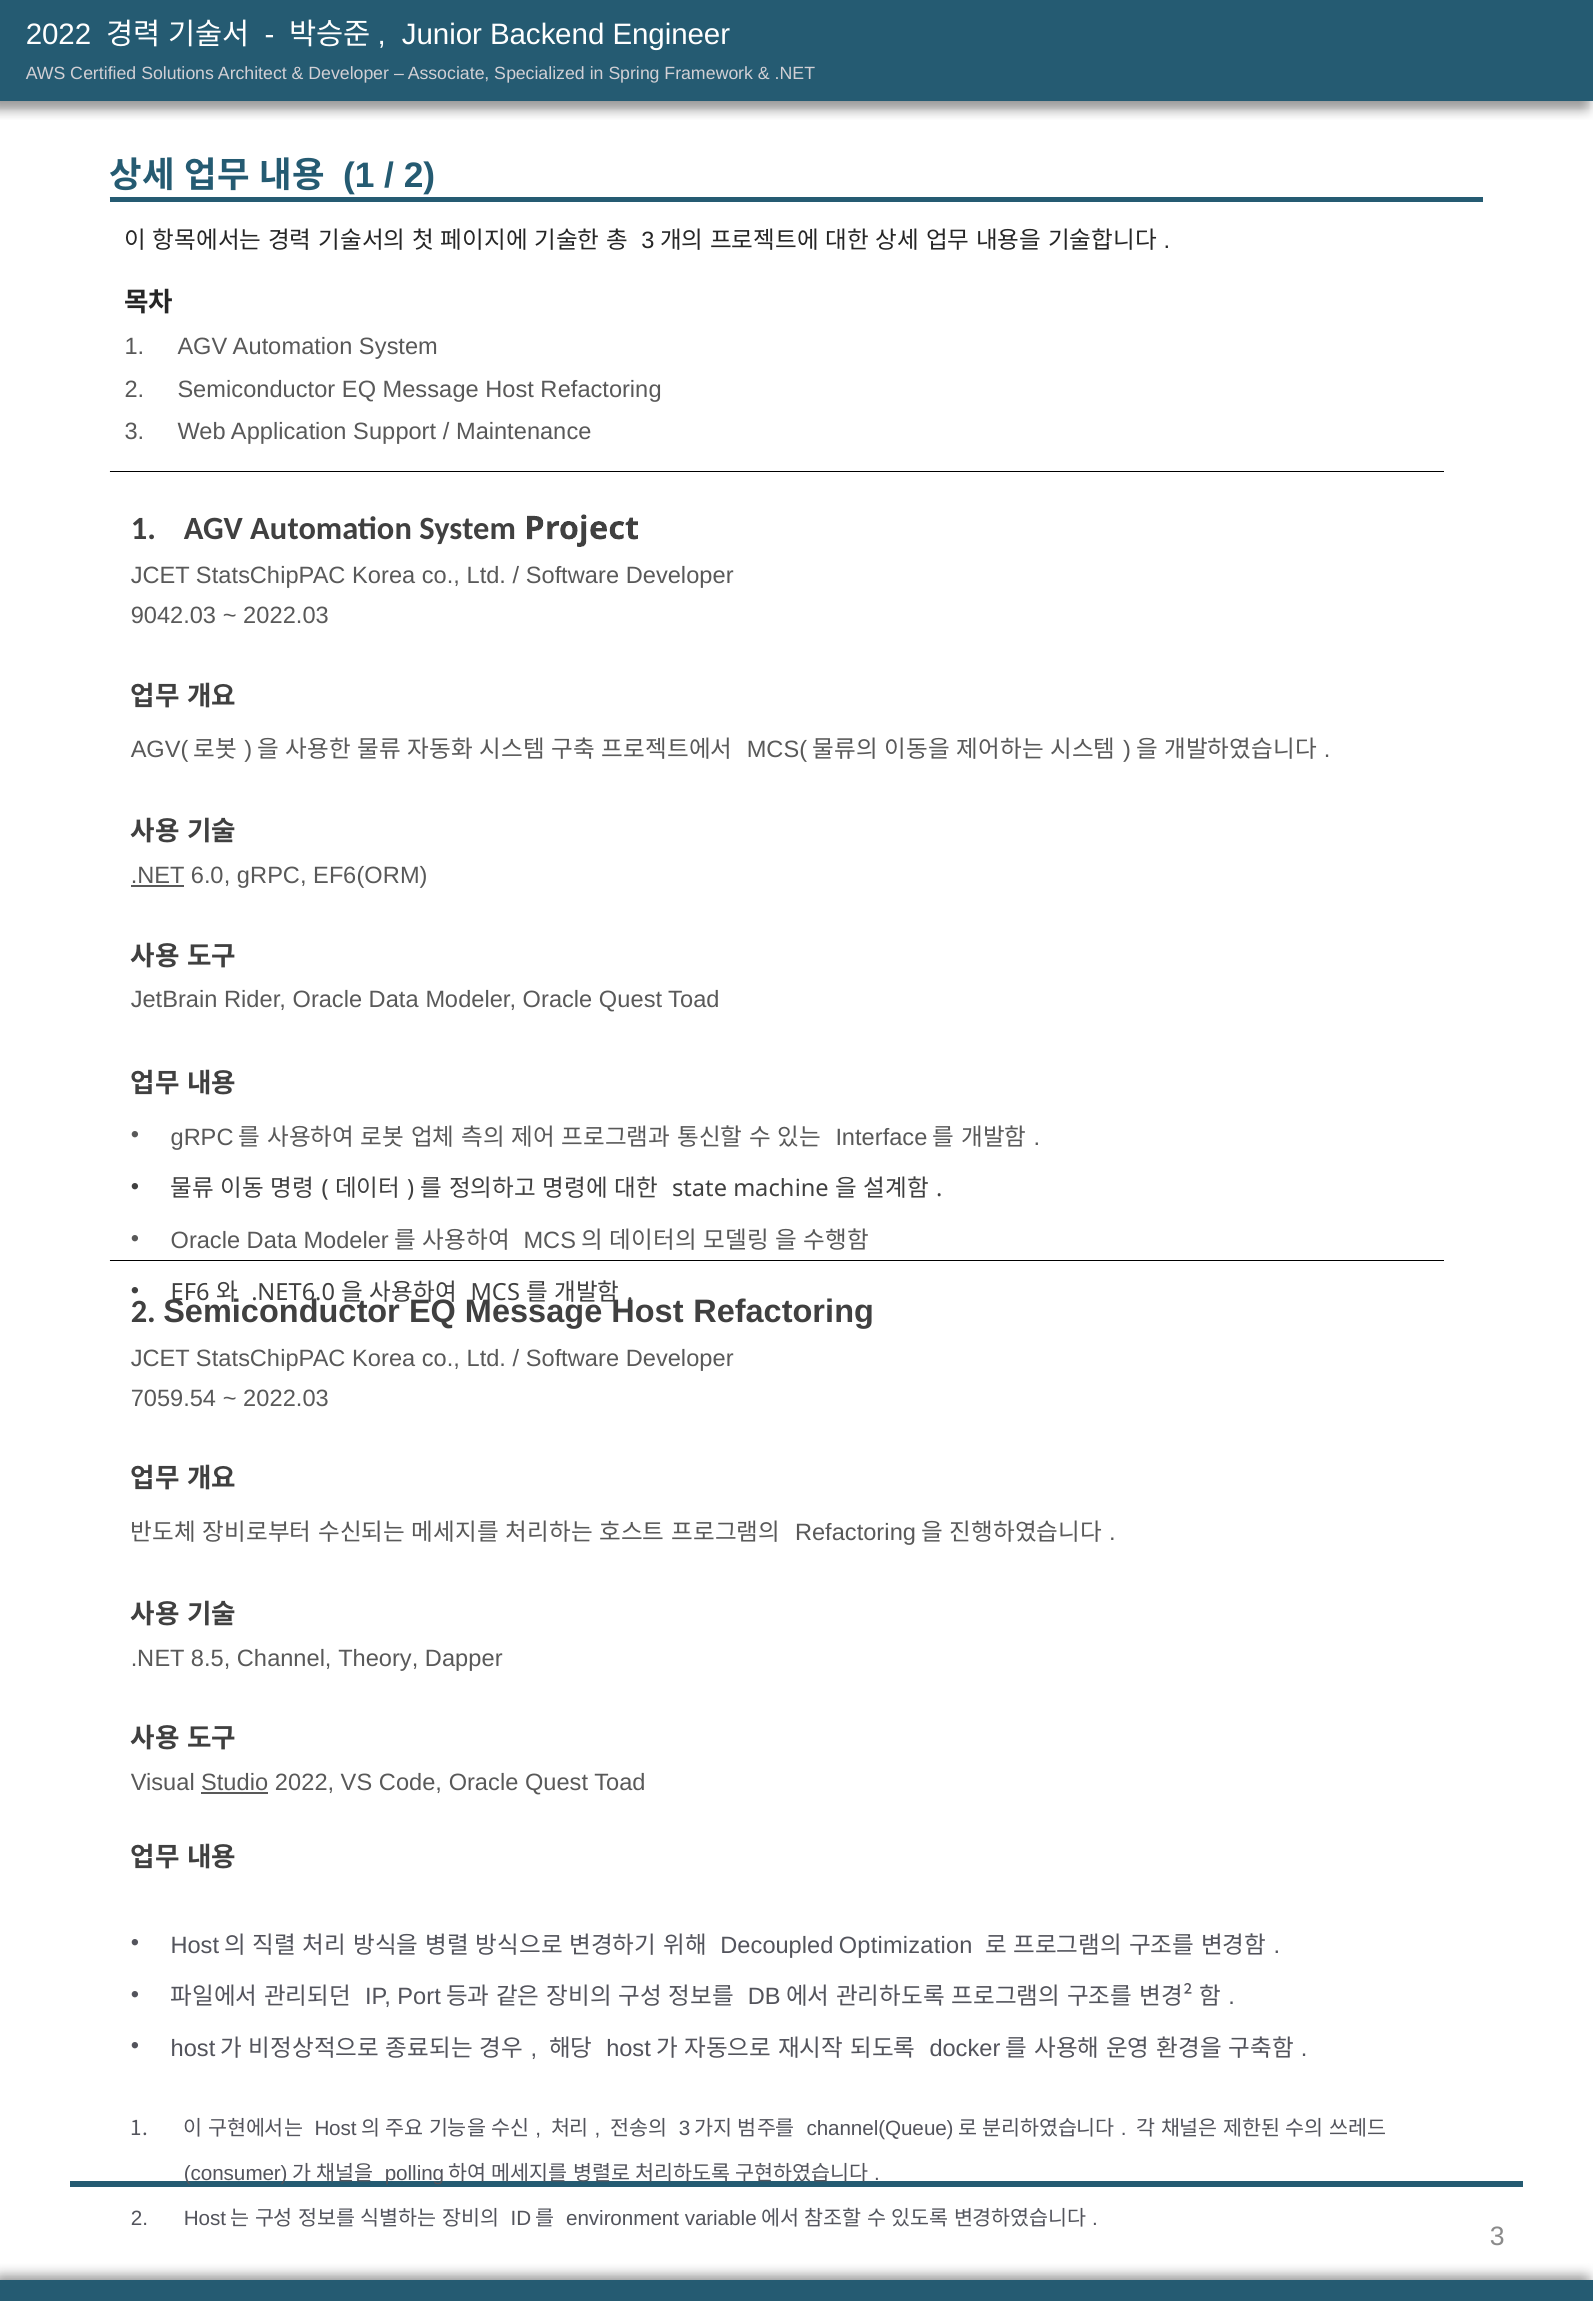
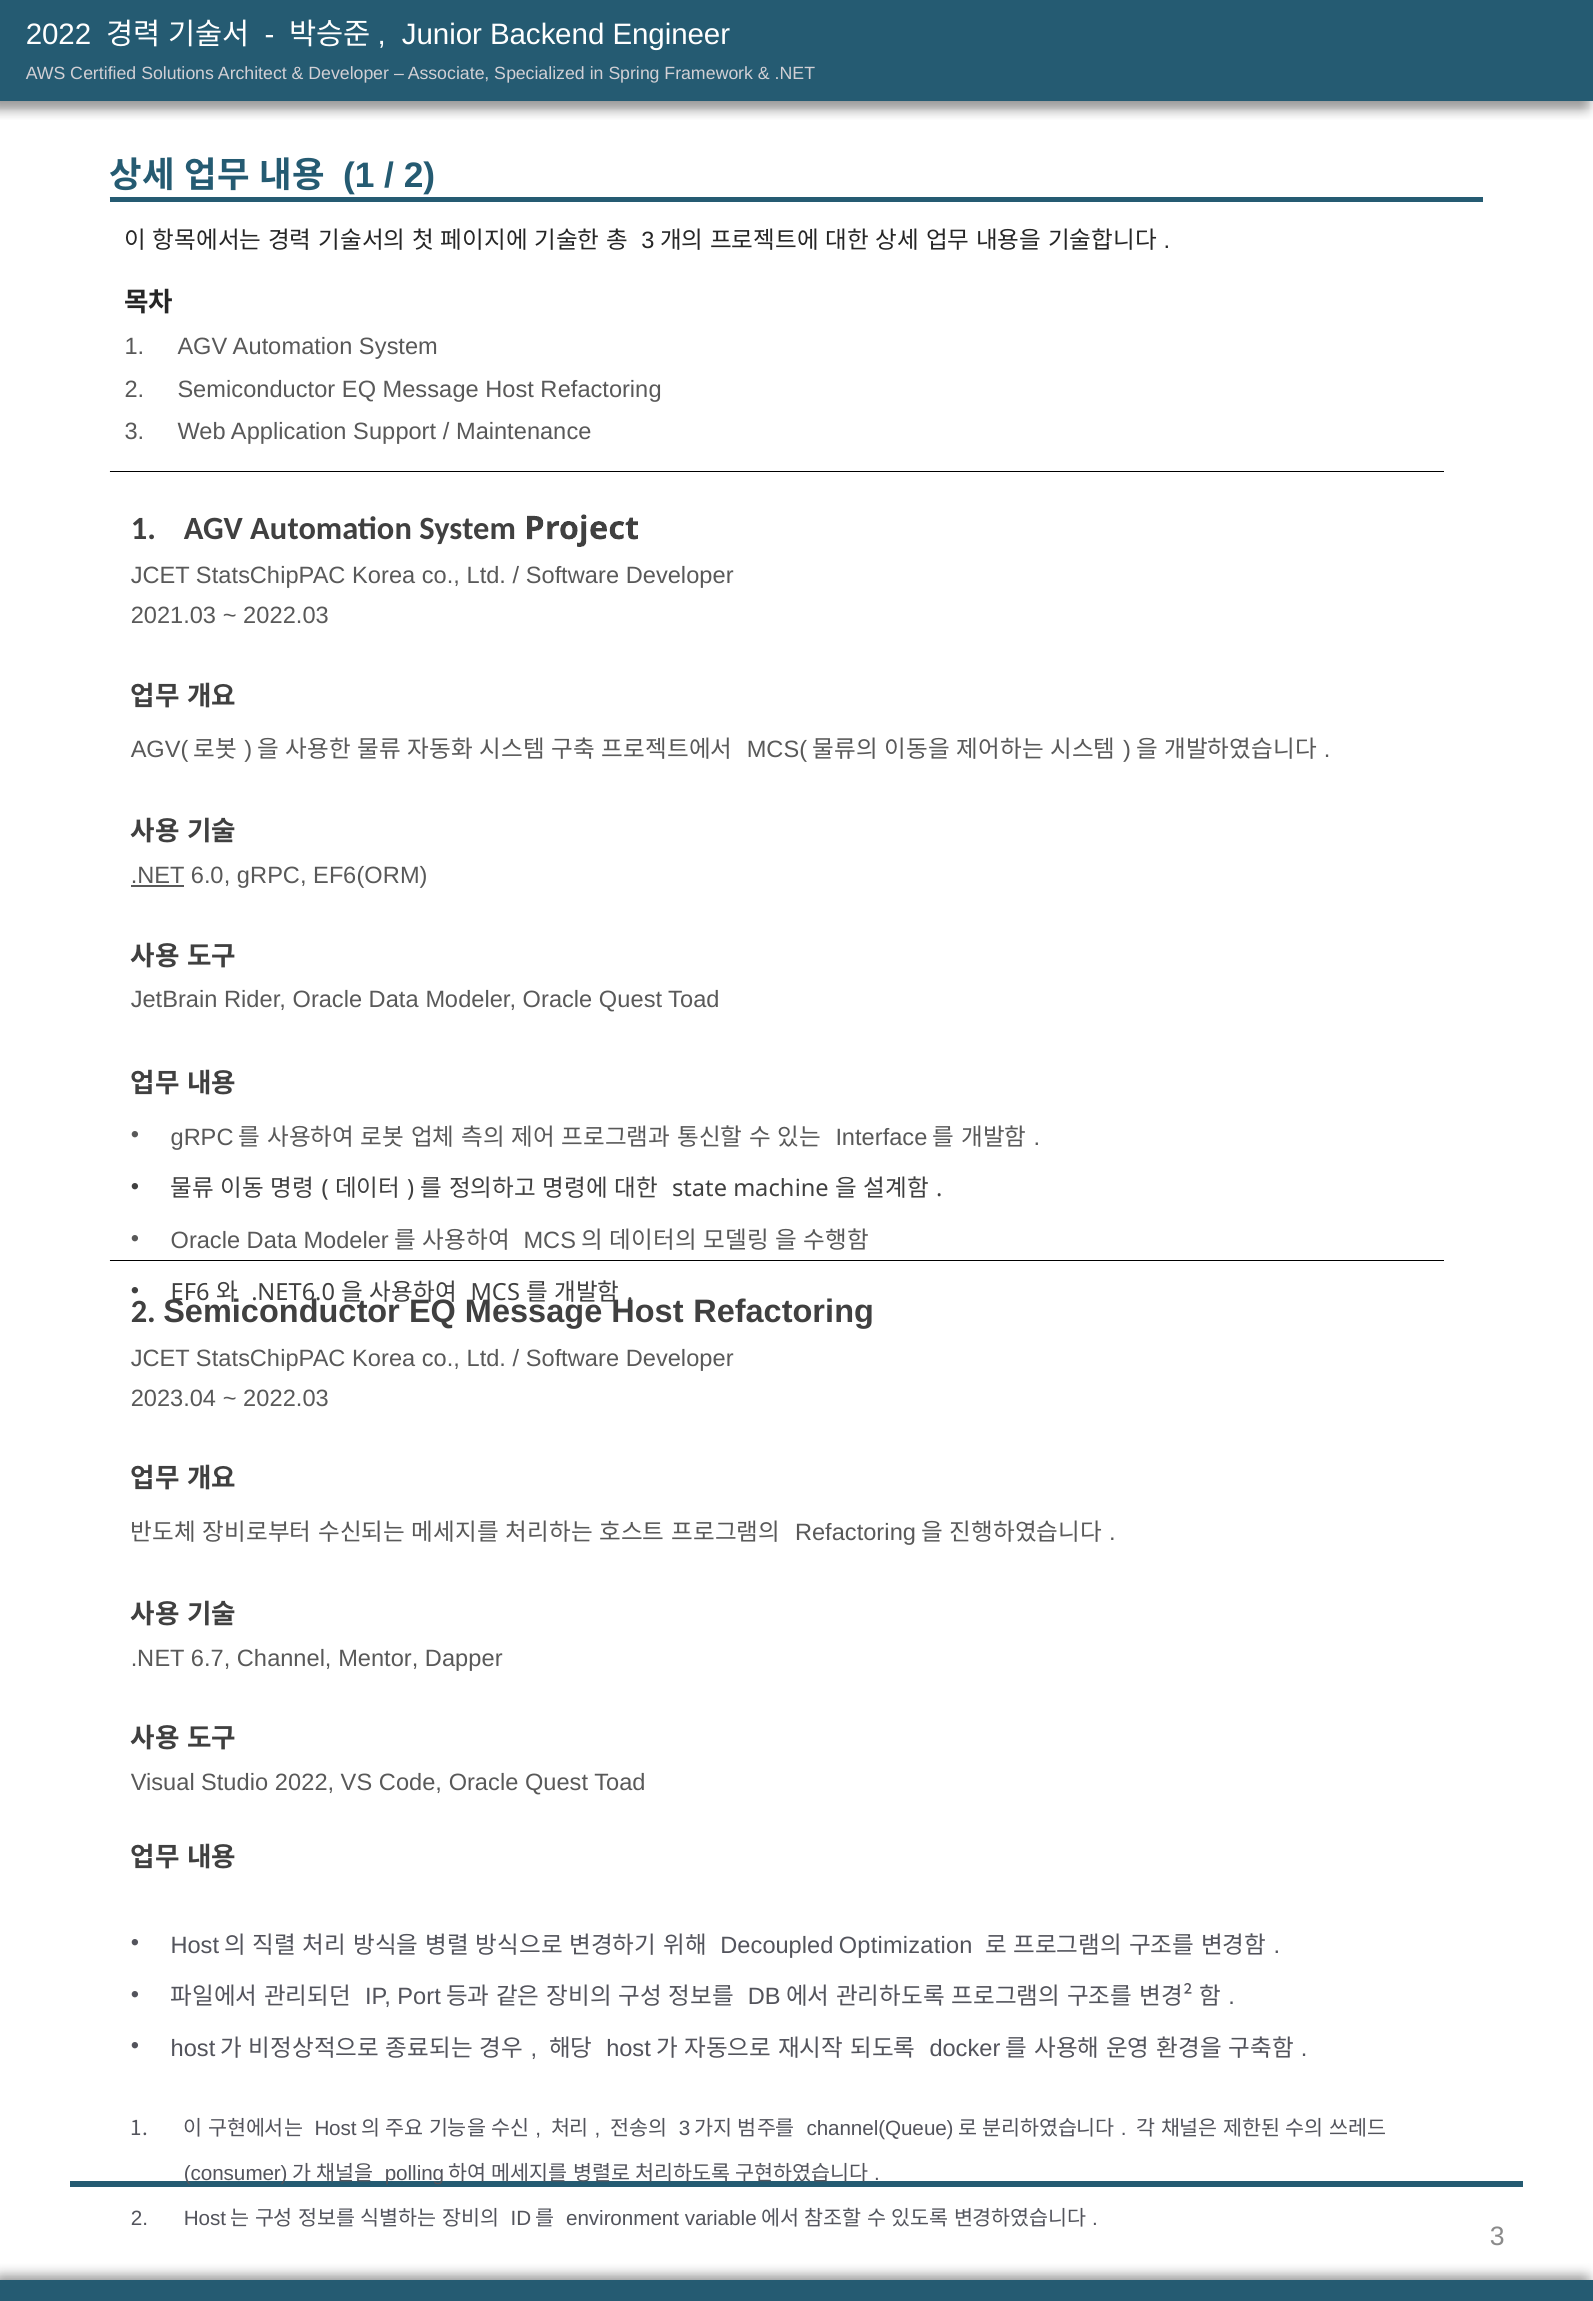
9042.03: 9042.03 -> 2021.03 (173, 616)
7059.54: 7059.54 -> 2023.04 (173, 1398)
8.5: 8.5 -> 6.7 (211, 1658)
Theory: Theory -> Mentor (378, 1658)
Studio underline: present -> none (235, 1783)
